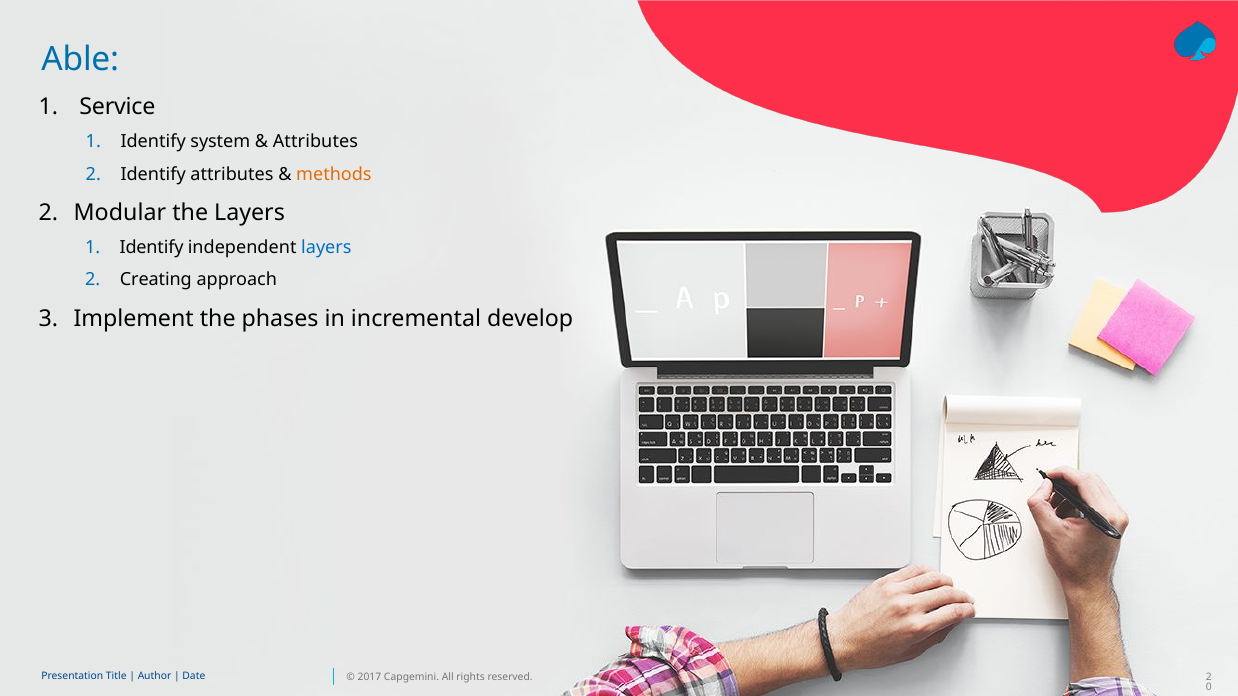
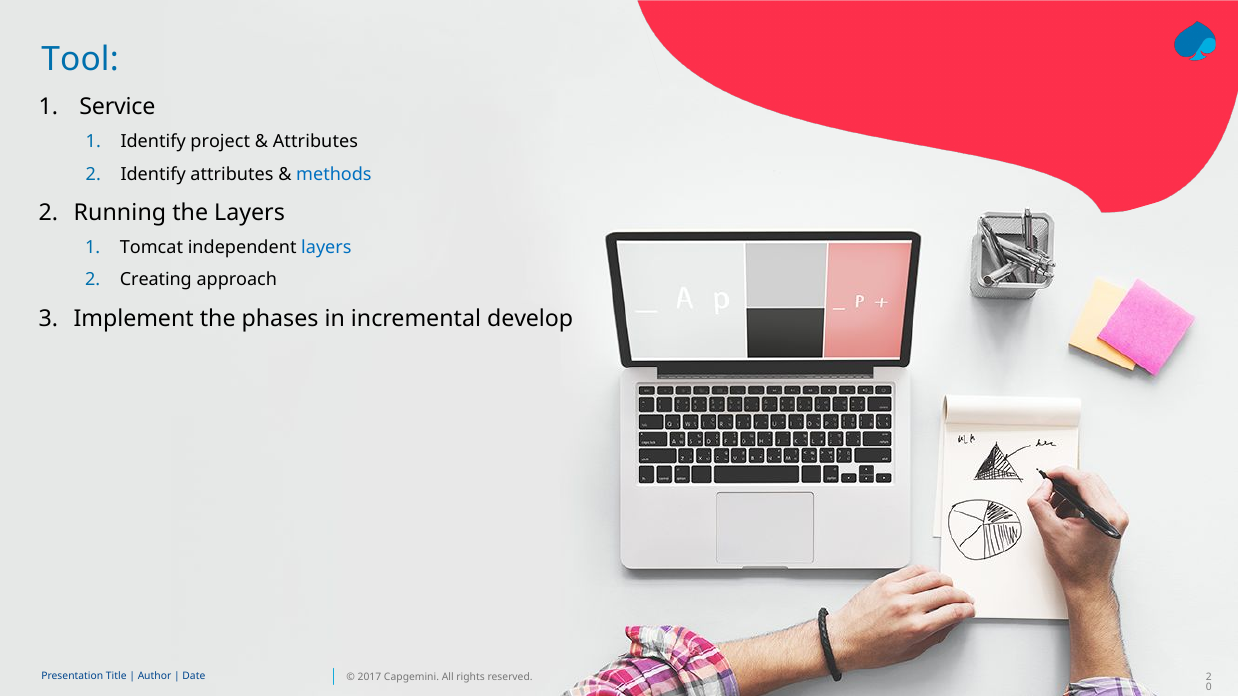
Able: Able -> Tool (80, 59)
system: system -> project (220, 142)
methods colour: orange -> blue (334, 174)
Modular: Modular -> Running (120, 213)
Identify: Identify -> Tomcat (151, 248)
